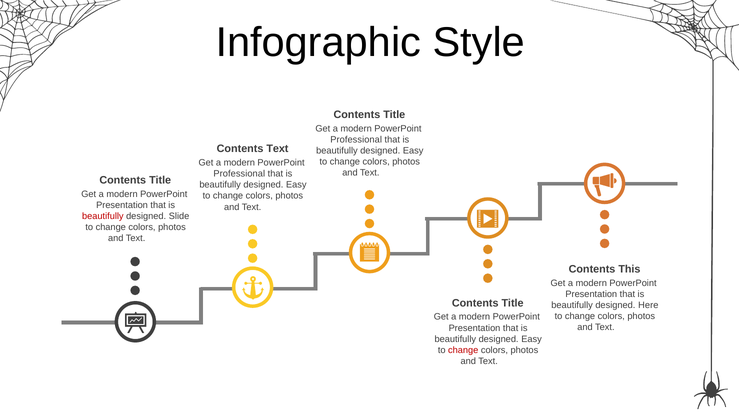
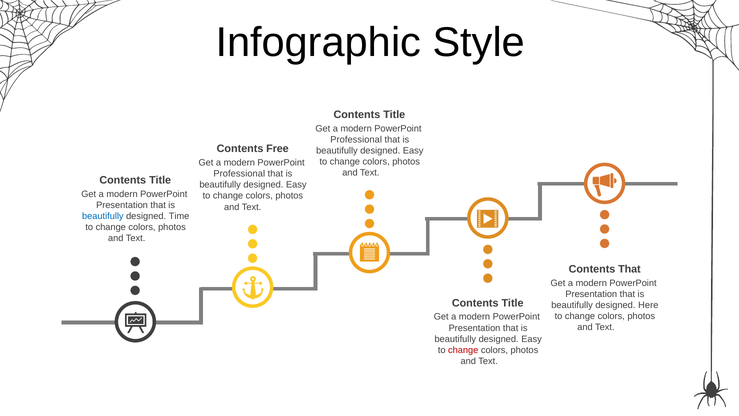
Contents Text: Text -> Free (277, 149)
beautifully colour: red -> blue (103, 216)
Slide: Slide -> Time (179, 216)
Contents This: This -> That (629, 269)
